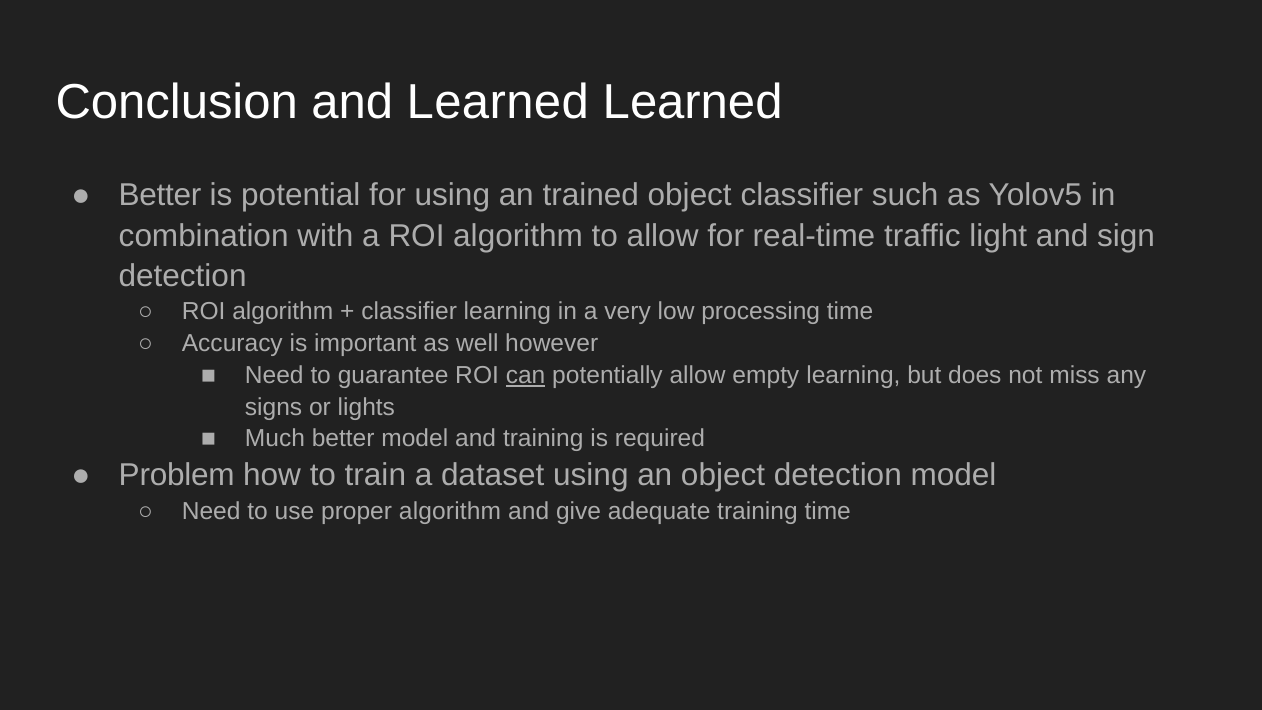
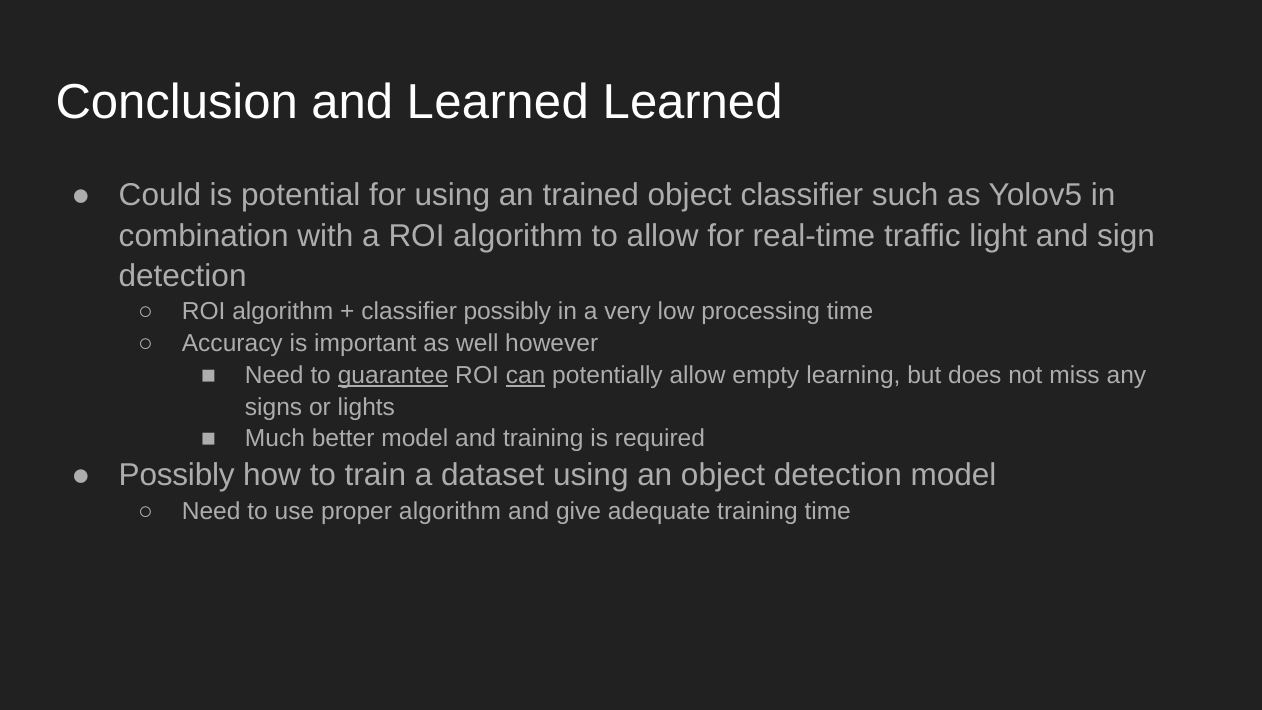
Better: Better -> Could (160, 195)
classifier learning: learning -> possibly (507, 312)
guarantee underline: none -> present (393, 375)
Problem: Problem -> Possibly (177, 475)
